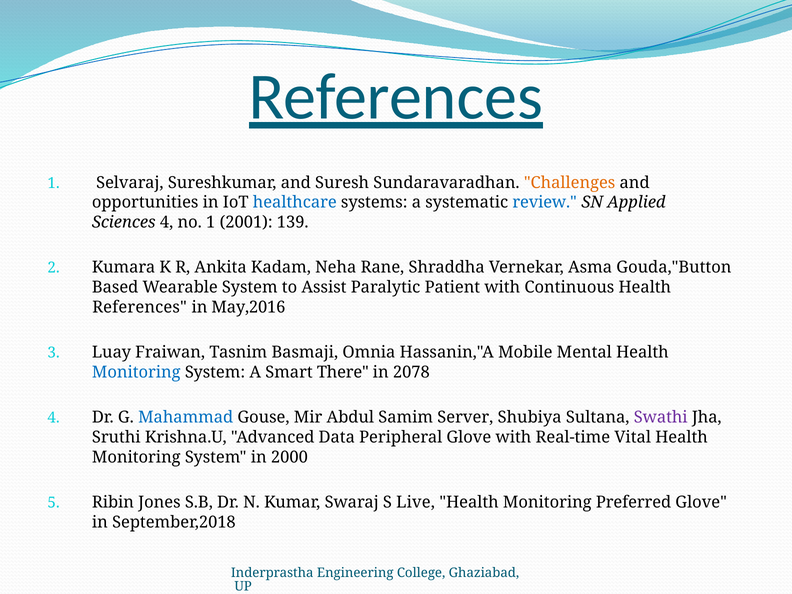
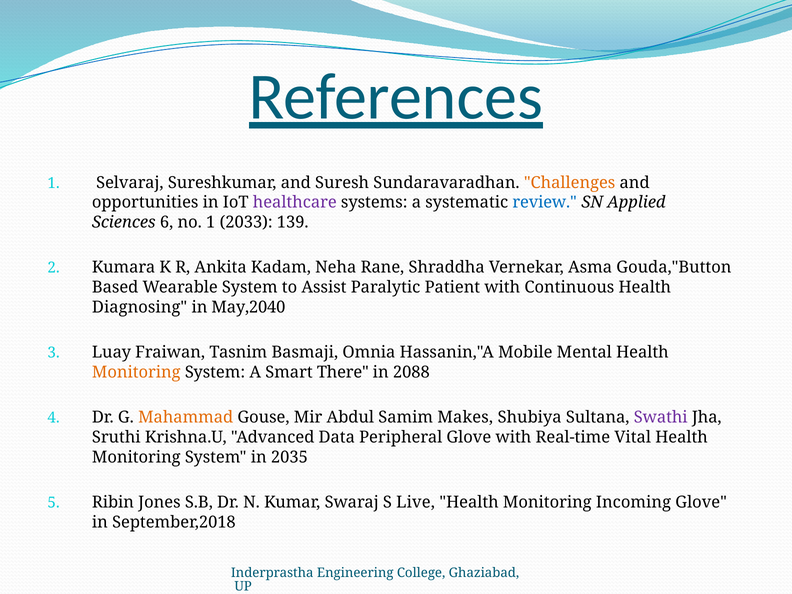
healthcare colour: blue -> purple (295, 202)
Sciences 4: 4 -> 6 (167, 222)
2001: 2001 -> 2033 (246, 222)
References: References -> Diagnosing (140, 307)
May,2016: May,2016 -> May,2040 (248, 307)
Monitoring colour: blue -> orange (136, 372)
2078: 2078 -> 2088 (411, 372)
Mahammad colour: blue -> orange (186, 417)
Server: Server -> Makes (465, 417)
2000: 2000 -> 2035 (289, 457)
Preferred: Preferred -> Incoming (633, 502)
